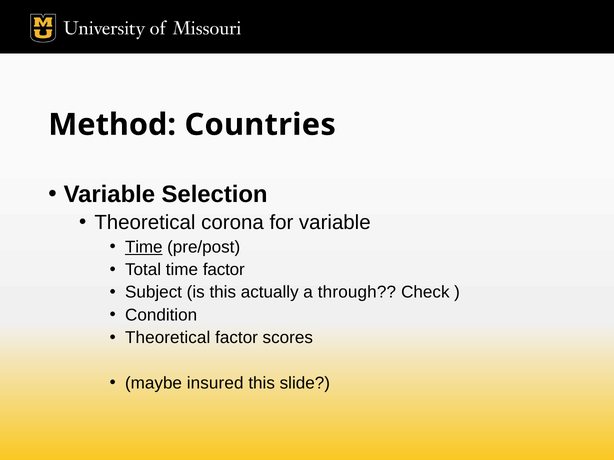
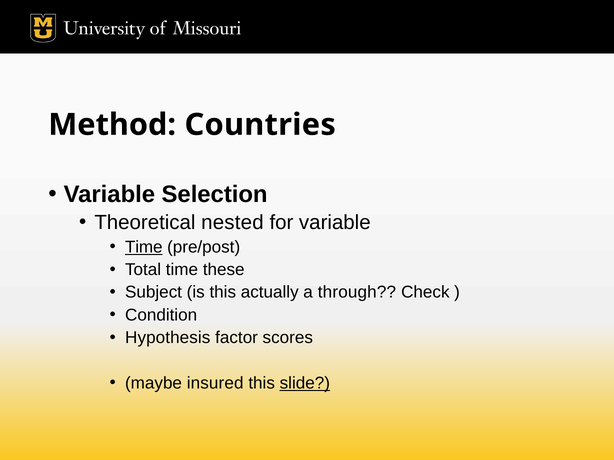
corona: corona -> nested (232, 223)
time factor: factor -> these (224, 270)
Theoretical: Theoretical -> Hypothesis (168, 338)
slide underline: none -> present (305, 383)
